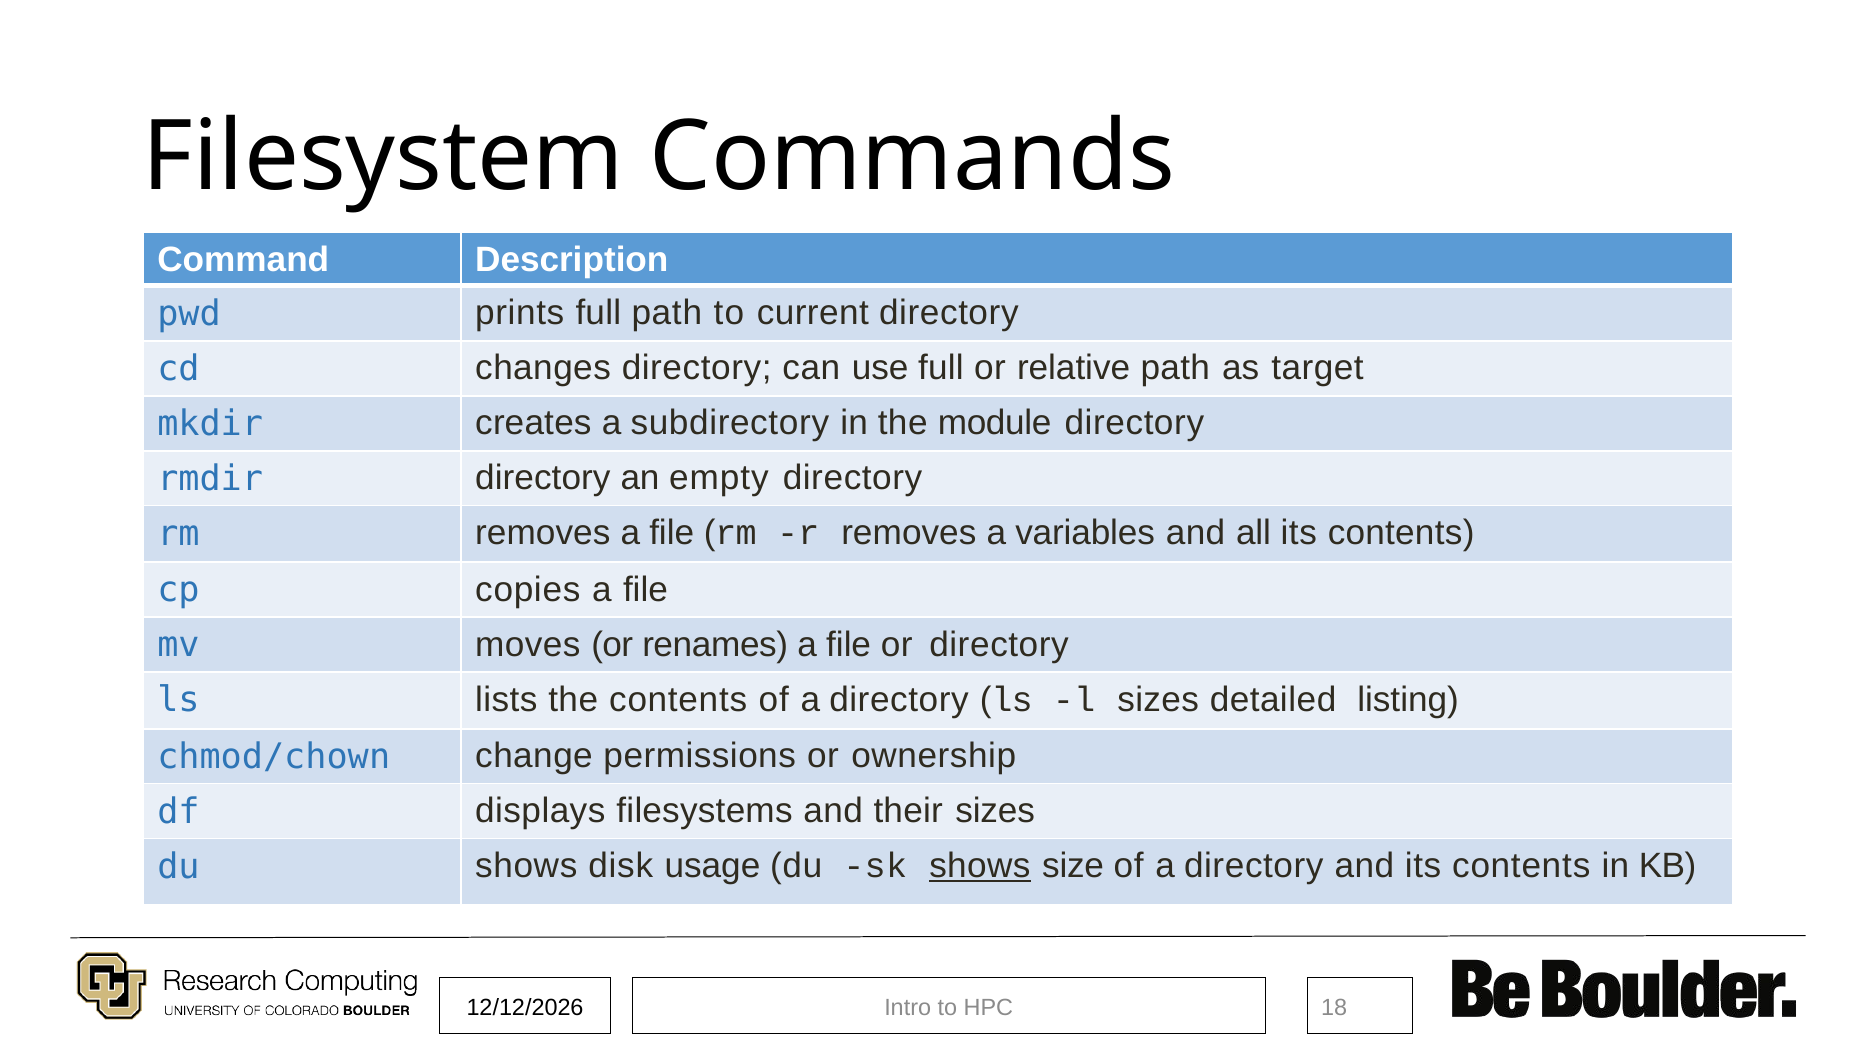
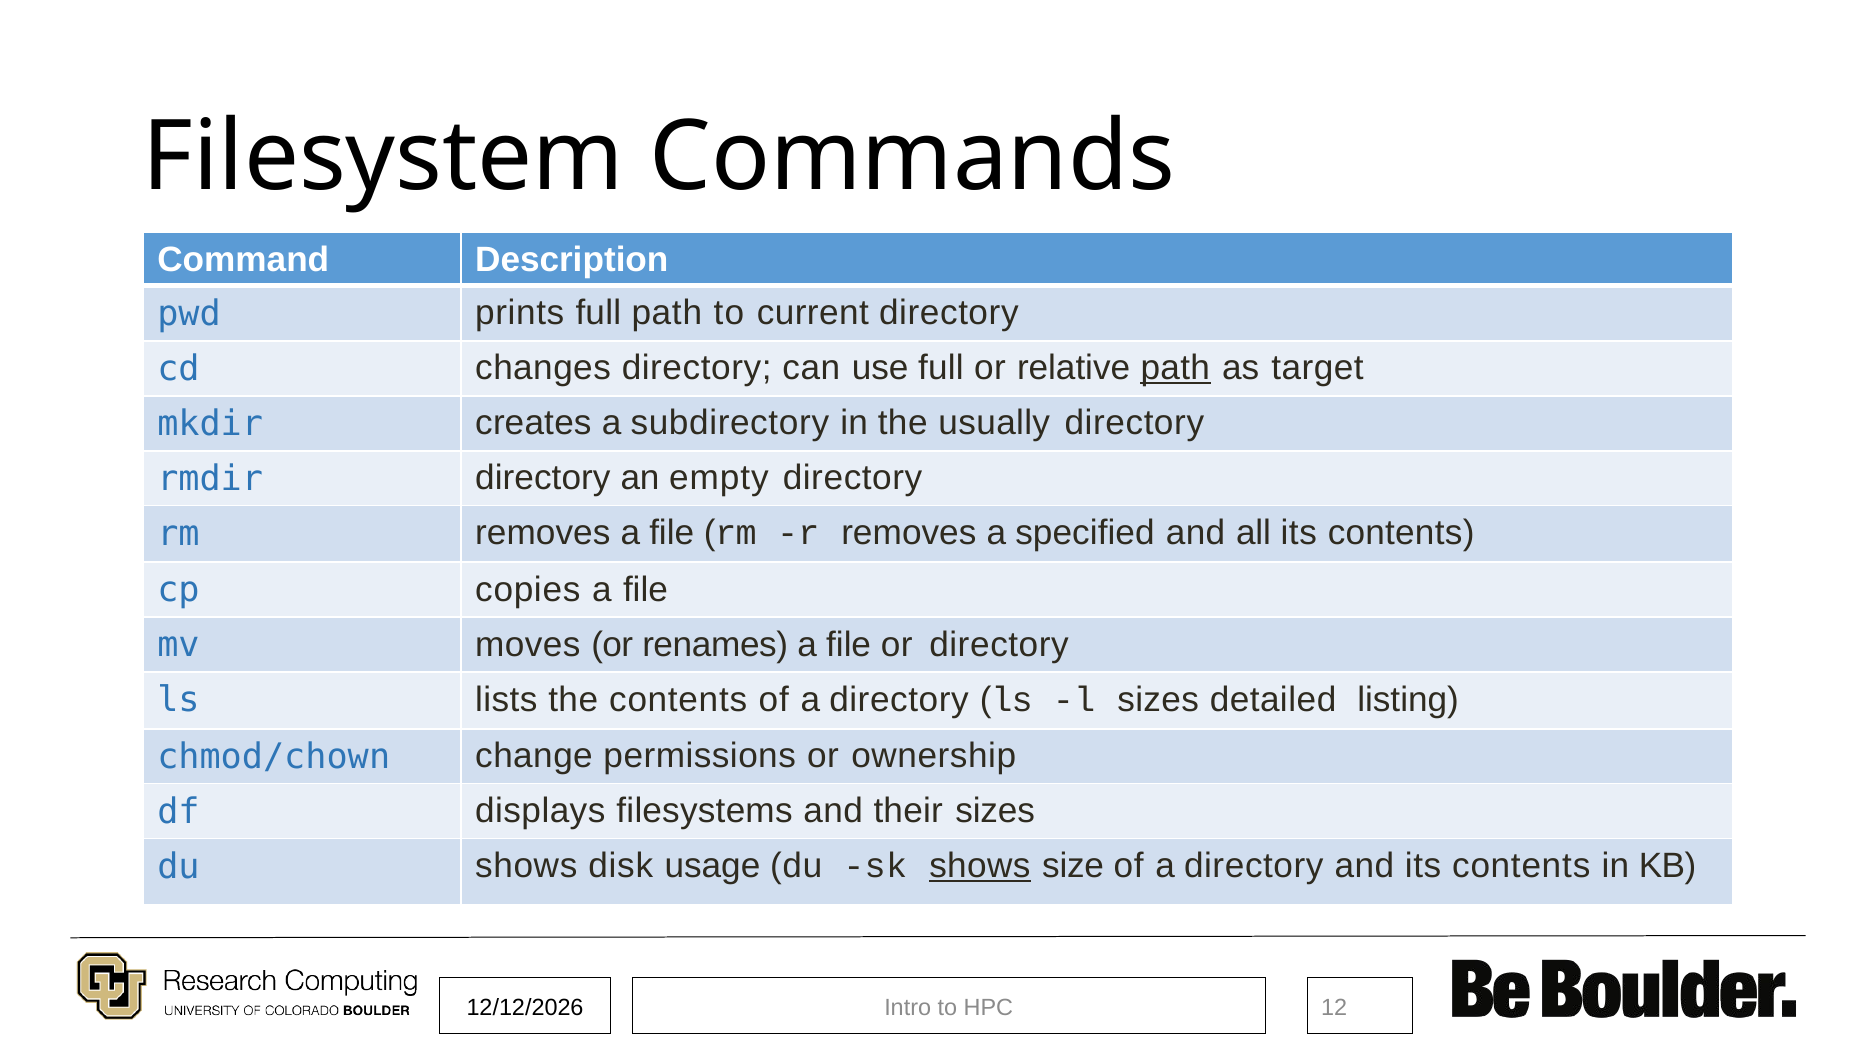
path underline: none -> present (1175, 368)
module: module -> usually (994, 423)
variables: variables -> specified (1085, 533)
18: 18 -> 12 (1334, 1008)
